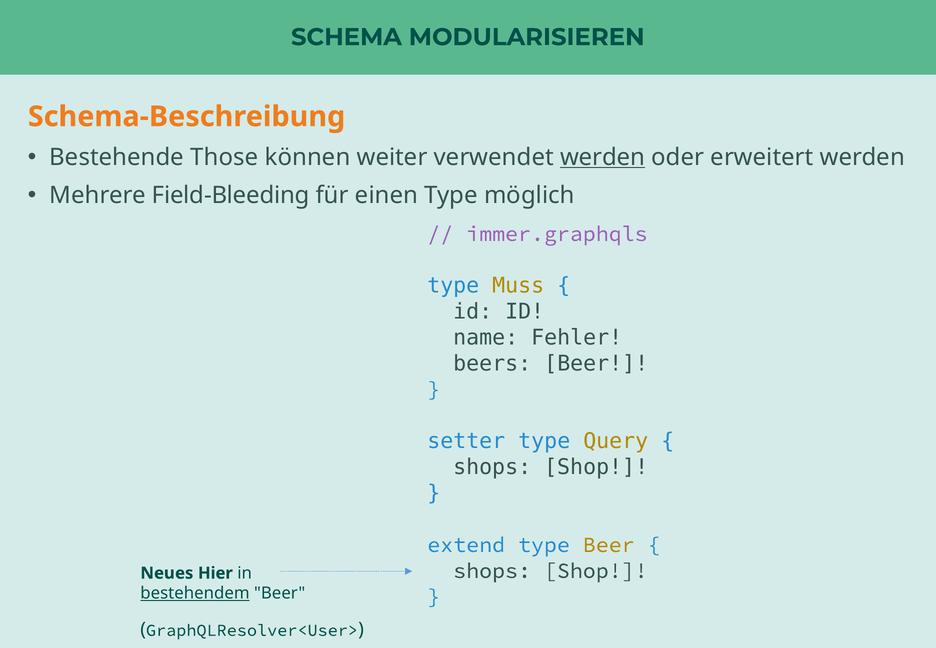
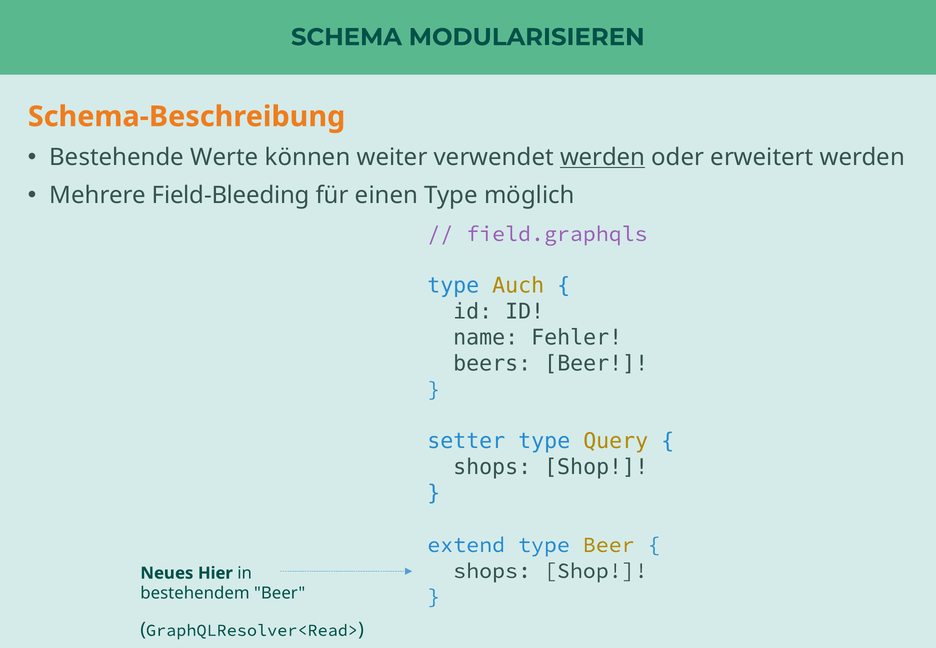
Those: Those -> Werte (224, 157)
immer.graphqls: immer.graphqls -> field.graphqls (557, 234)
Muss: Muss -> Auch (518, 286)
bestehendem underline: present -> none (195, 593)
GraphQLResolver<User>: GraphQLResolver<User> -> GraphQLResolver<Read> (252, 630)
